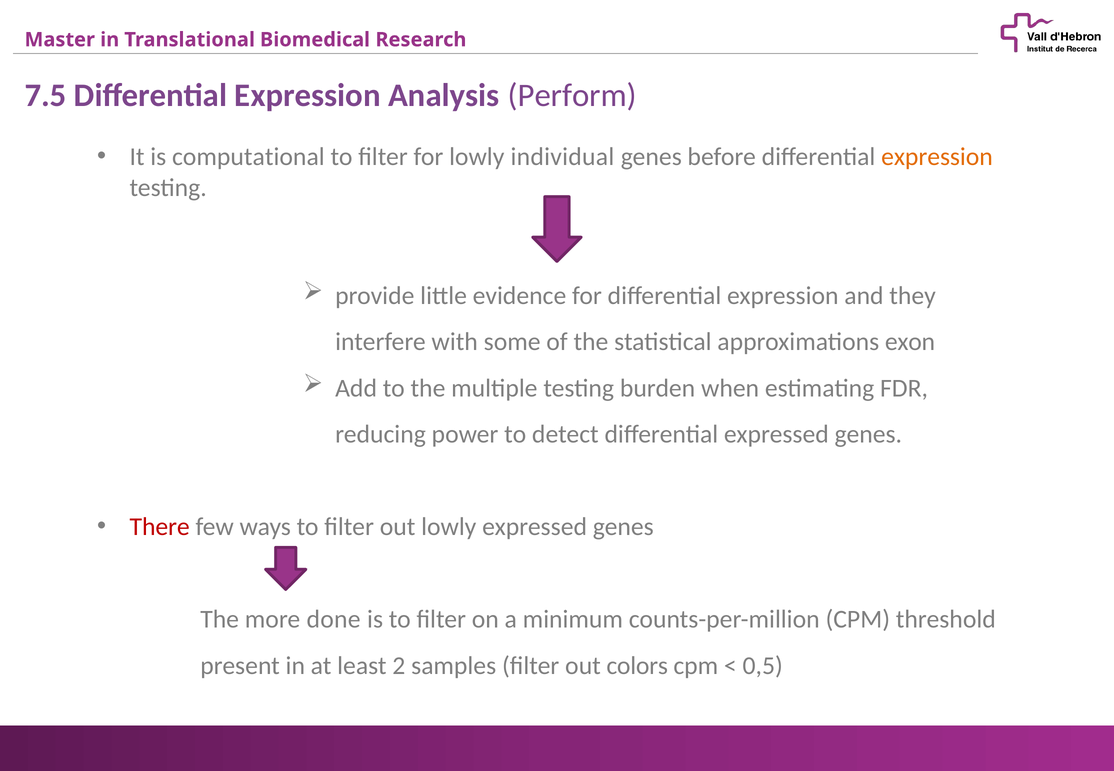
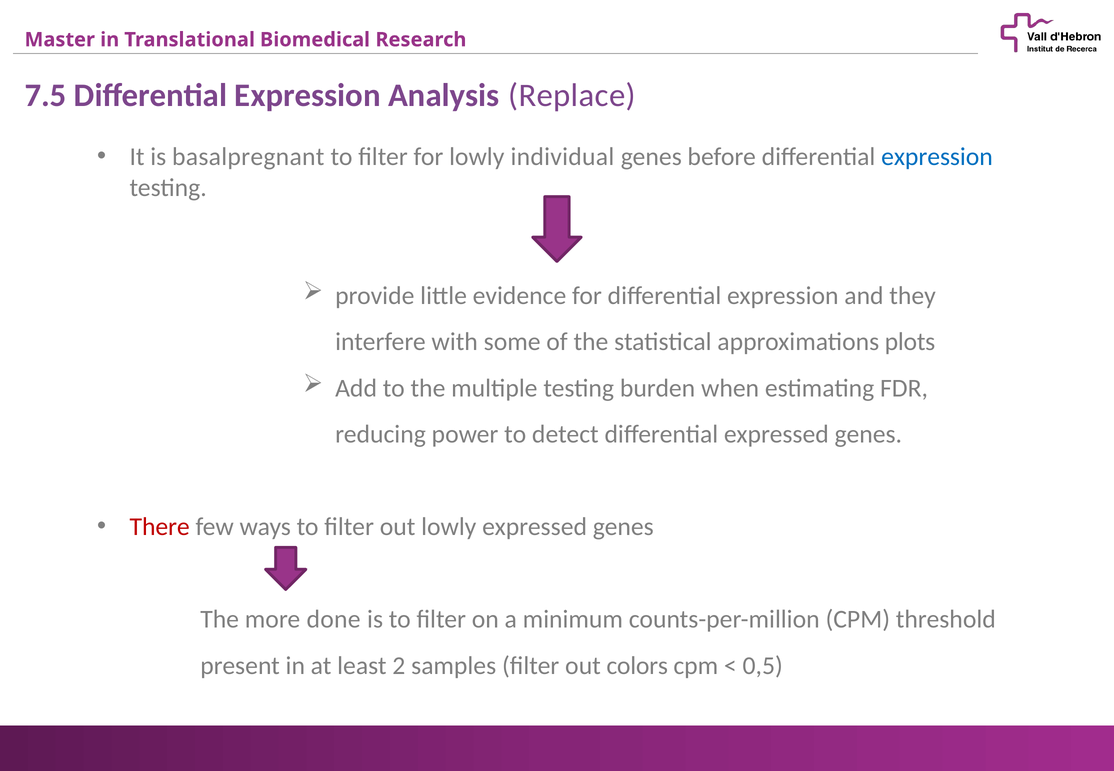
Perform: Perform -> Replace (572, 95)
computational: computational -> basalpregnant (248, 157)
expression colour: orange -> blue (937, 157)
exon: exon -> plots (910, 342)
